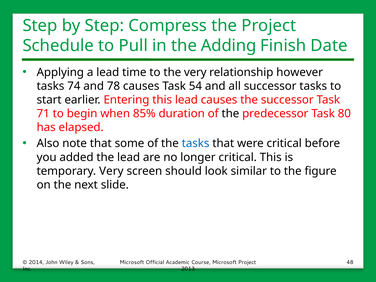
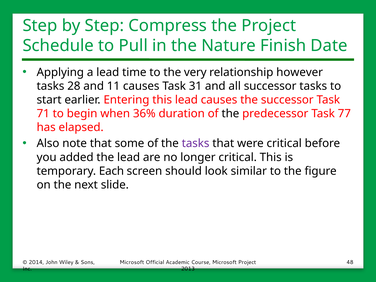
Adding: Adding -> Nature (229, 46)
74: 74 -> 28 (74, 86)
78: 78 -> 11 (113, 86)
54: 54 -> 31 (195, 86)
85%: 85% -> 36% (144, 114)
80: 80 -> 77 (344, 114)
tasks colour: blue -> purple (196, 143)
temporary Very: Very -> Each (111, 171)
